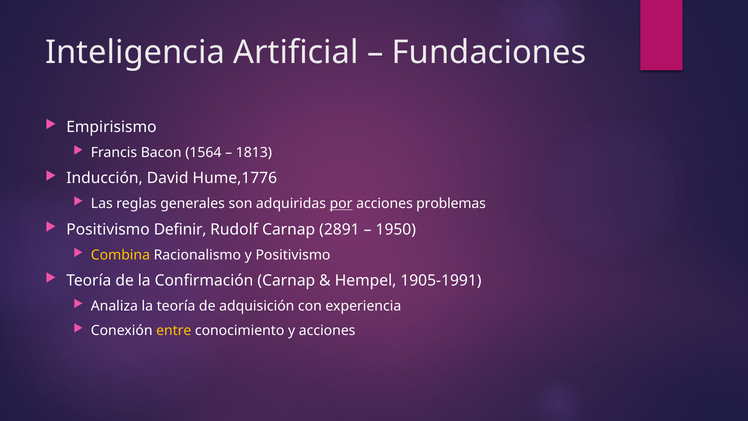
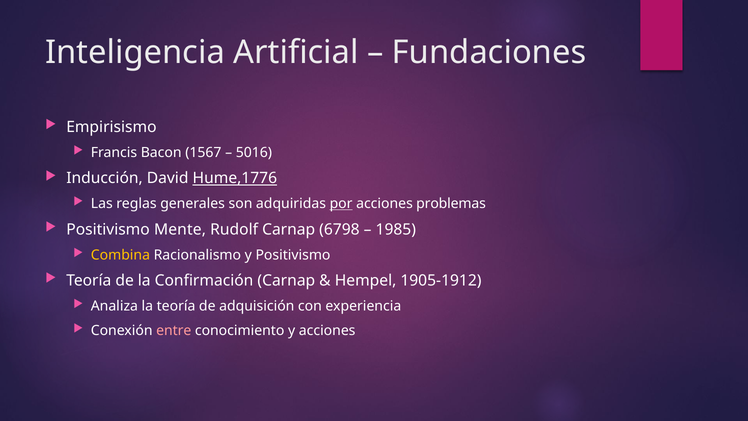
1564: 1564 -> 1567 (203, 152)
1813: 1813 -> 5016 (254, 152)
Hume,1776 underline: none -> present (235, 178)
Definir: Definir -> Mente (180, 229)
2891: 2891 -> 6798 (339, 229)
1950: 1950 -> 1985 (396, 229)
1905-1991: 1905-1991 -> 1905-1912 (441, 280)
entre colour: yellow -> pink (174, 331)
